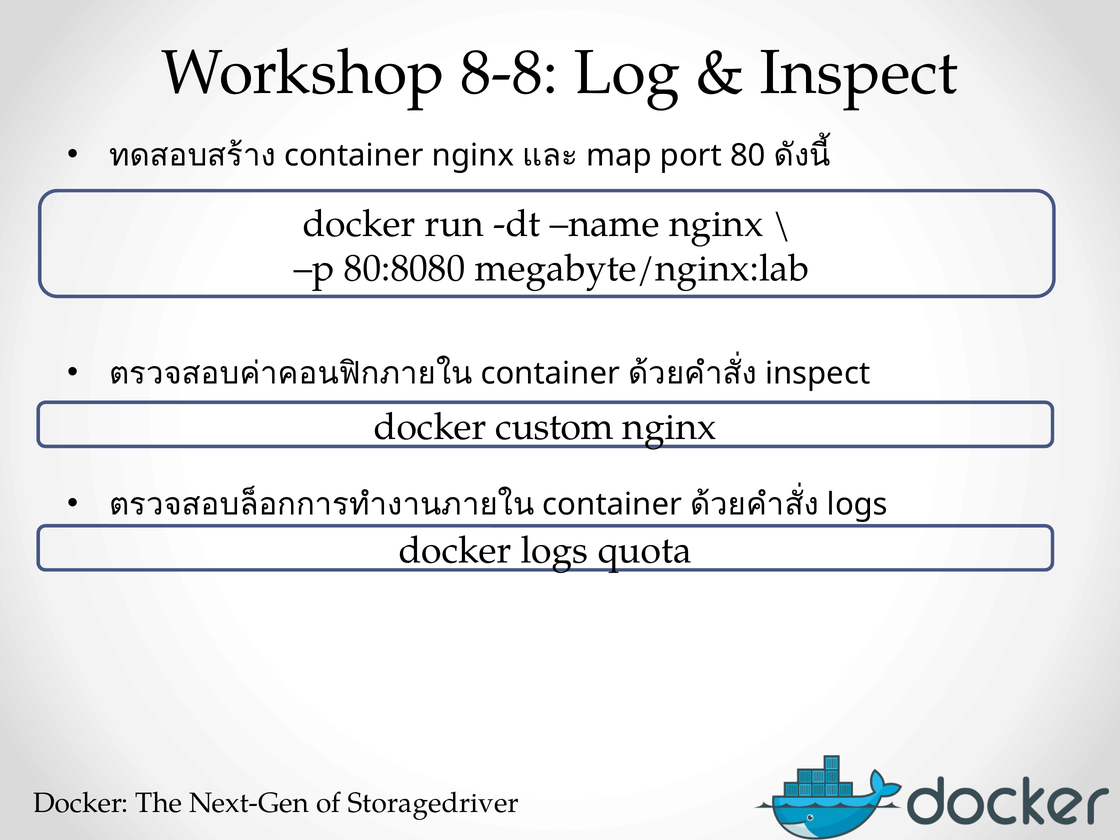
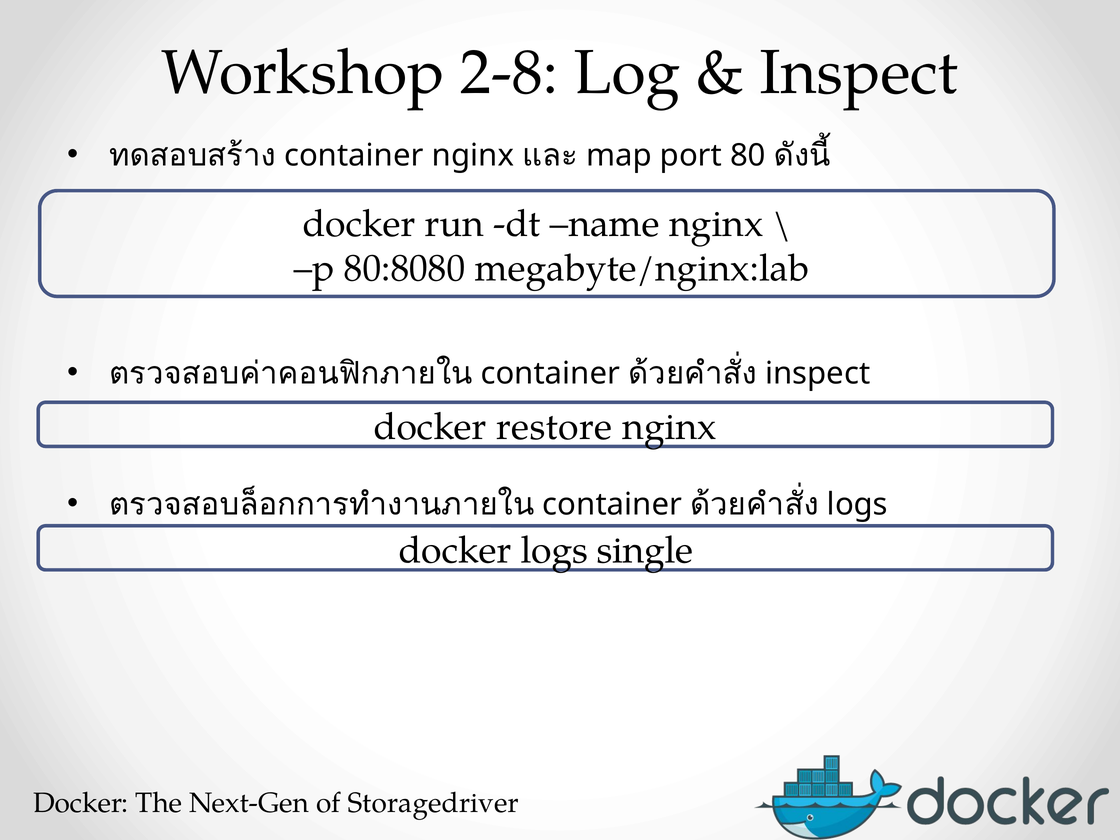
8-8: 8-8 -> 2-8 (509, 73)
custom: custom -> restore (554, 427)
quota: quota -> single (645, 550)
